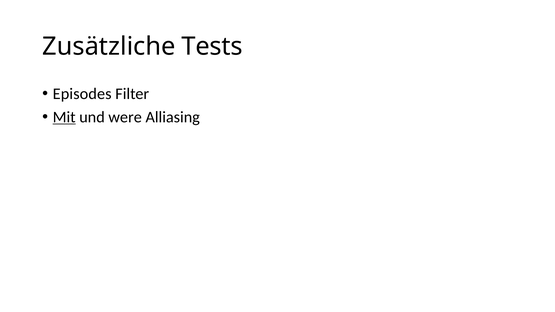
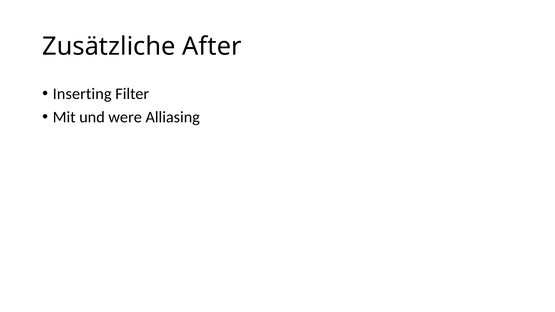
Tests: Tests -> After (212, 47)
Episodes: Episodes -> Inserting (82, 94)
Mit underline: present -> none (64, 117)
